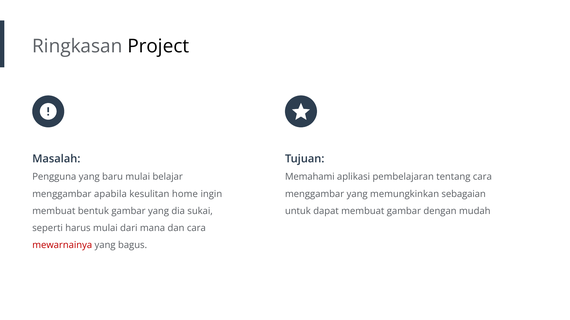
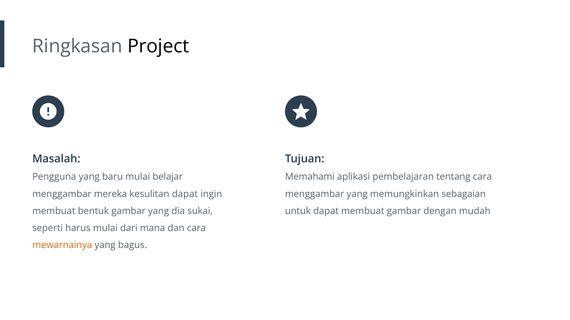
apabila: apabila -> mereka (110, 194)
kesulitan home: home -> dapat (185, 194)
mewarnainya colour: red -> orange (62, 246)
